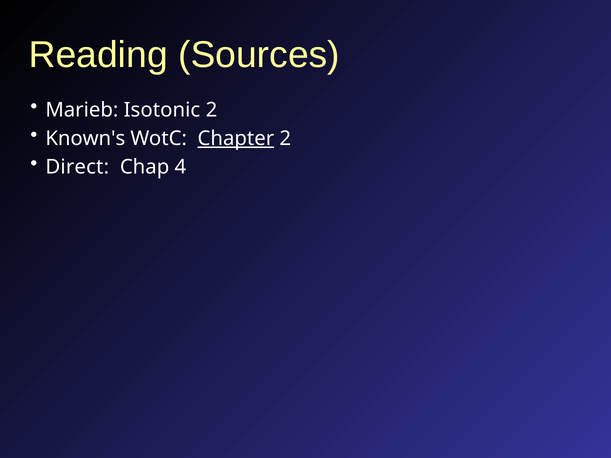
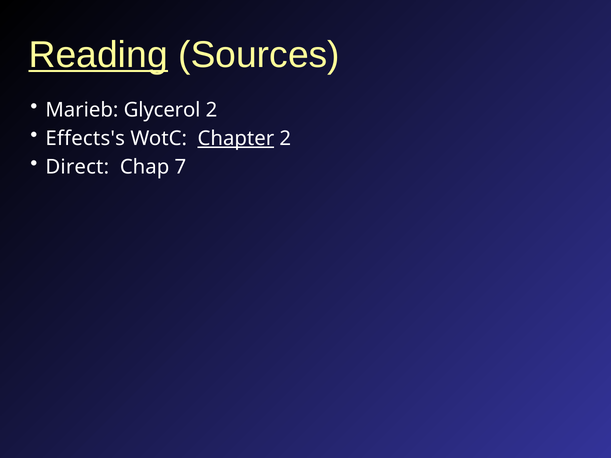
Reading underline: none -> present (98, 55)
Isotonic: Isotonic -> Glycerol (162, 110)
Known's: Known's -> Effects's (85, 139)
4: 4 -> 7 (180, 167)
